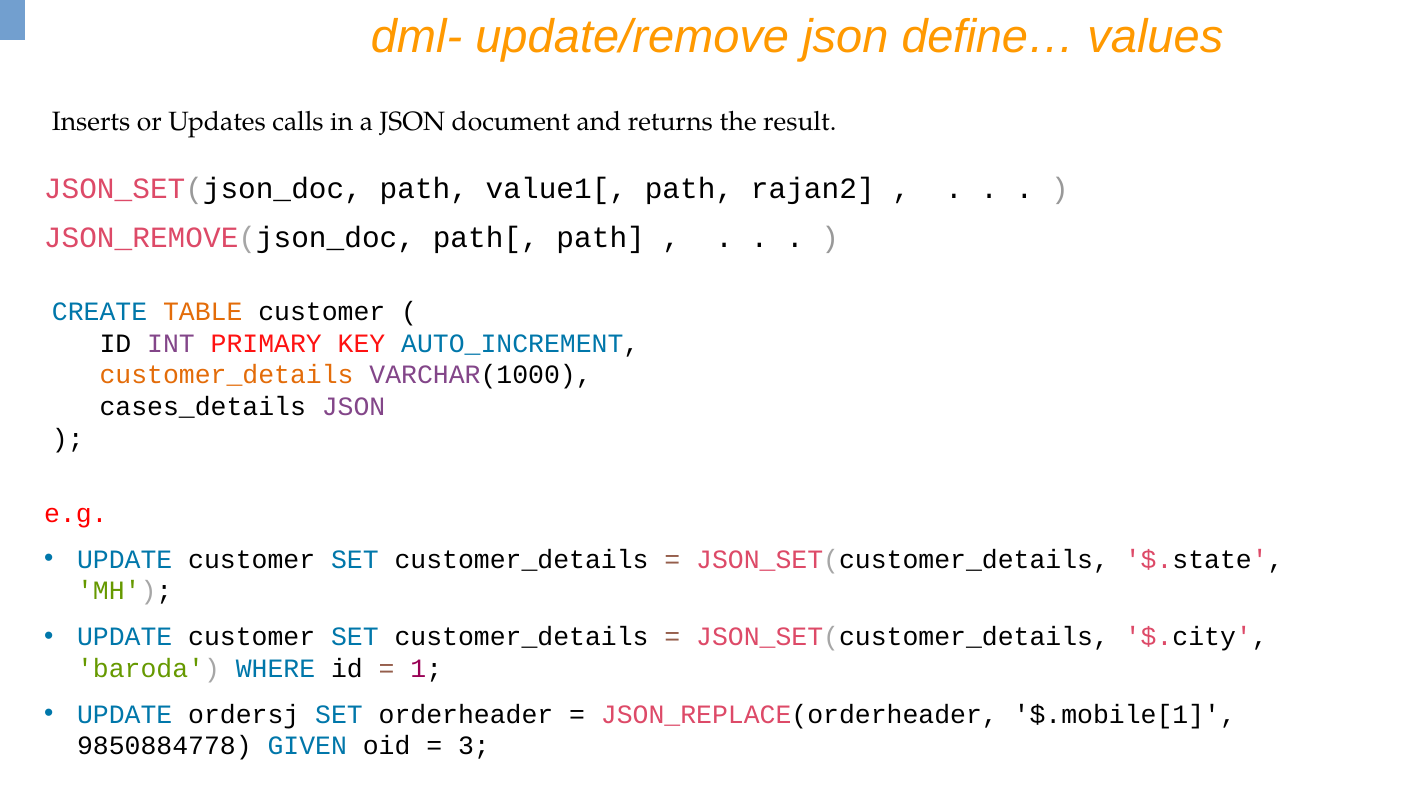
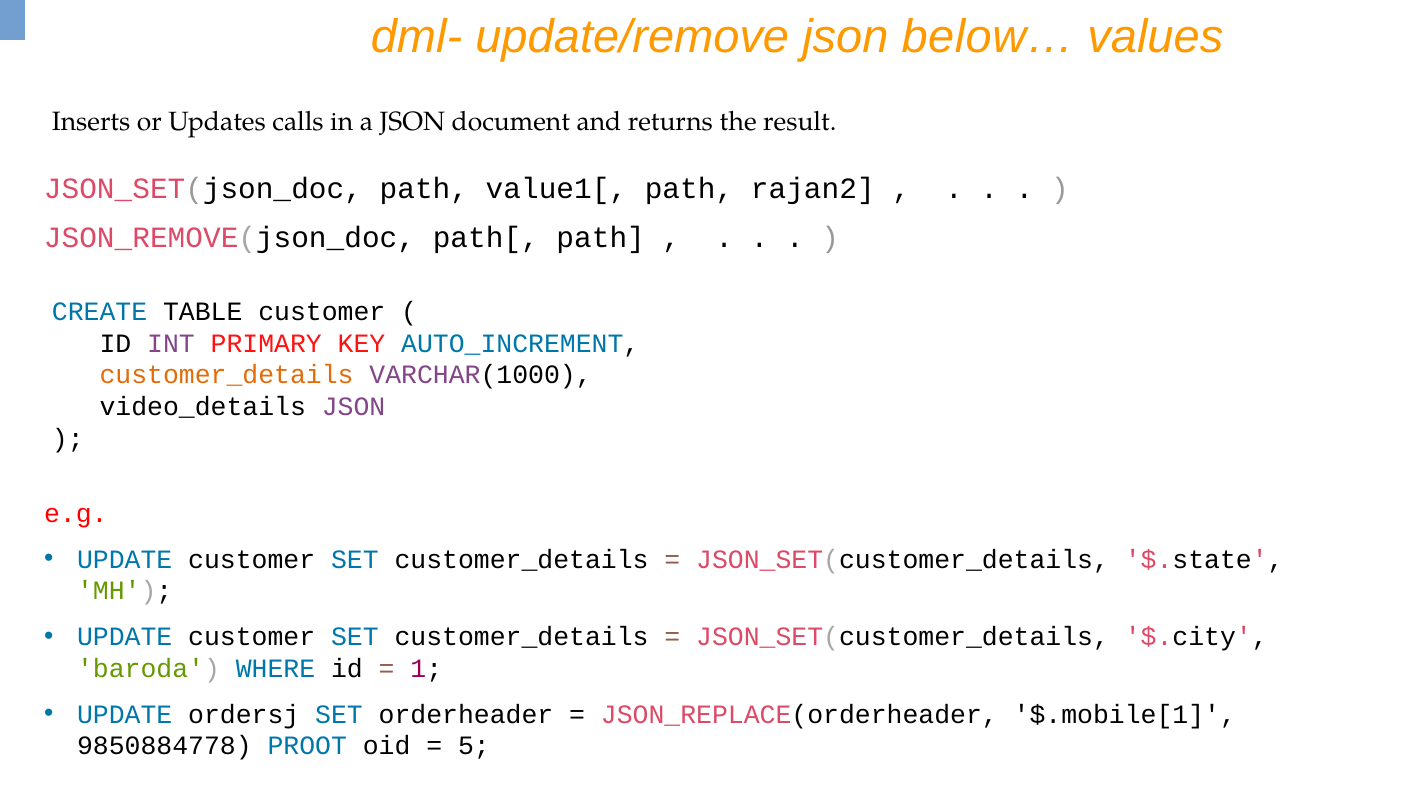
define…: define… -> below… (988, 37)
TABLE colour: orange -> black (203, 311)
cases_details: cases_details -> video_details (203, 407)
GIVEN: GIVEN -> PROOT (307, 746)
3: 3 -> 5 (474, 746)
